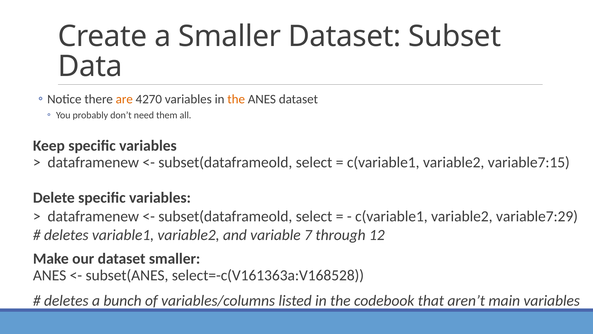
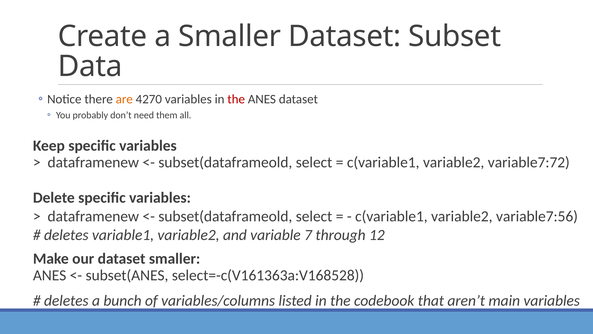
the colour: orange -> red (236, 99)
variable7:15: variable7:15 -> variable7:72 (529, 162)
variable7:29: variable7:29 -> variable7:56 (537, 216)
